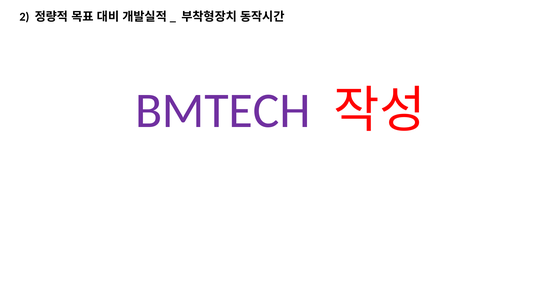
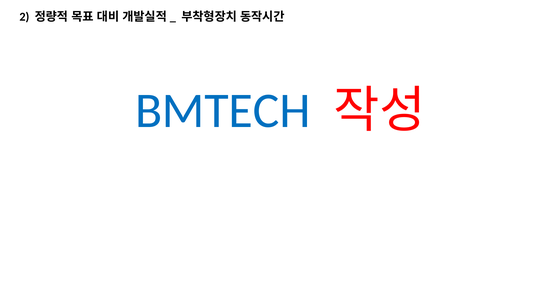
BMTECH colour: purple -> blue (223, 111)
